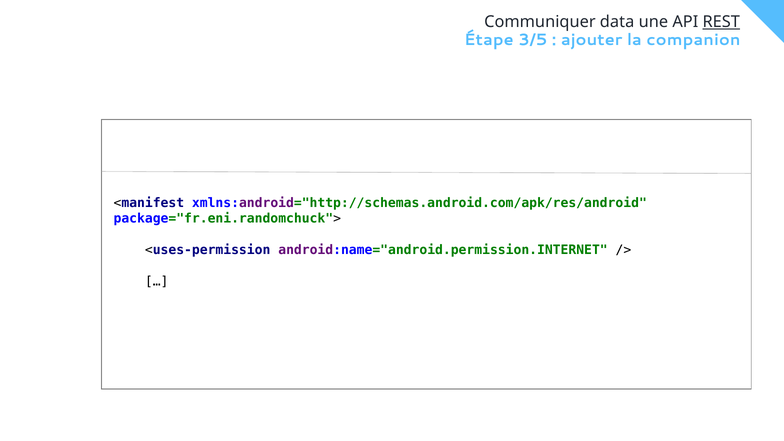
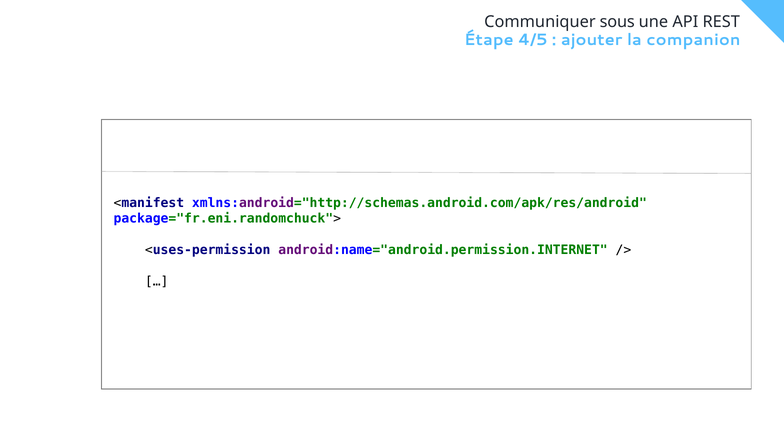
data: data -> sous (617, 22)
REST underline: present -> none (721, 22)
3/5: 3/5 -> 4/5 (533, 40)
